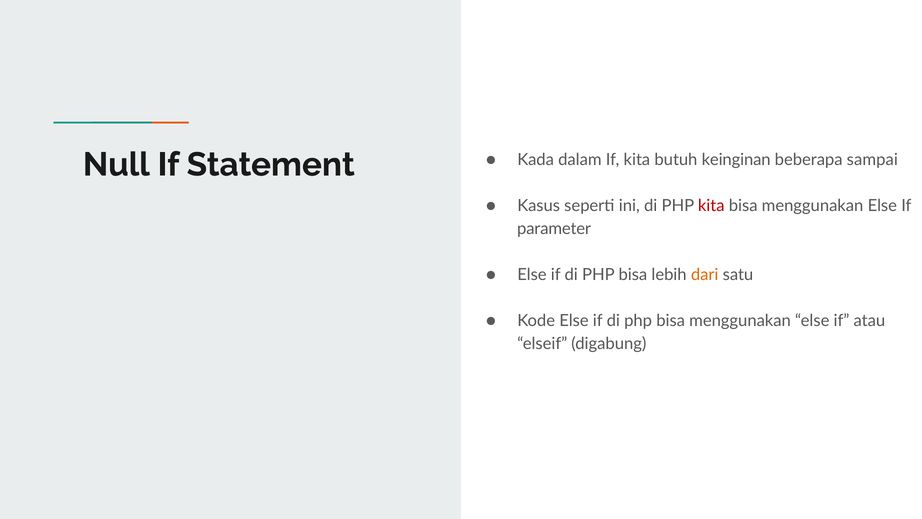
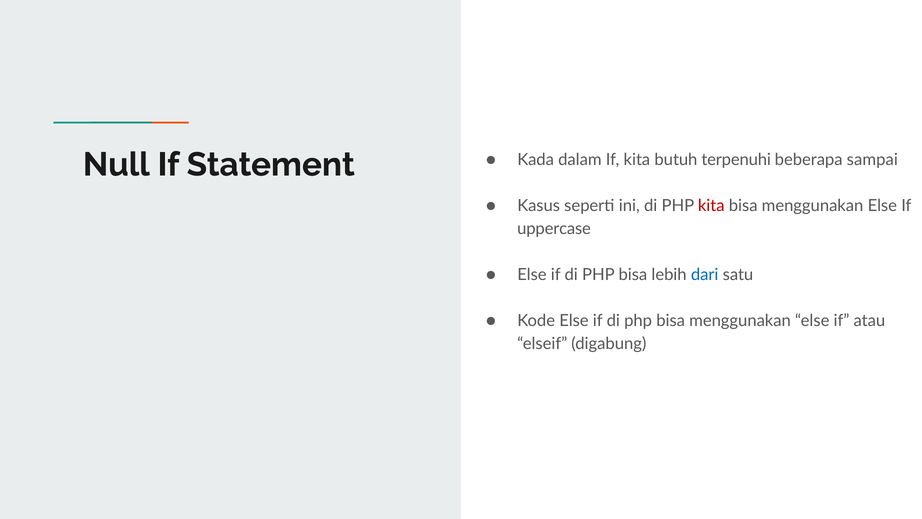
keinginan: keinginan -> terpenuhi (736, 160)
parameter: parameter -> uppercase (554, 229)
dari colour: orange -> blue (705, 275)
